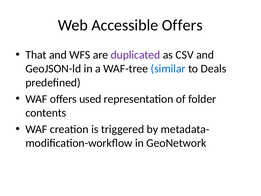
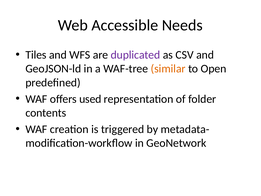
Accessible Offers: Offers -> Needs (182, 25)
That: That -> Tiles (36, 55)
similar colour: blue -> orange (168, 69)
Deals: Deals -> Open (214, 69)
